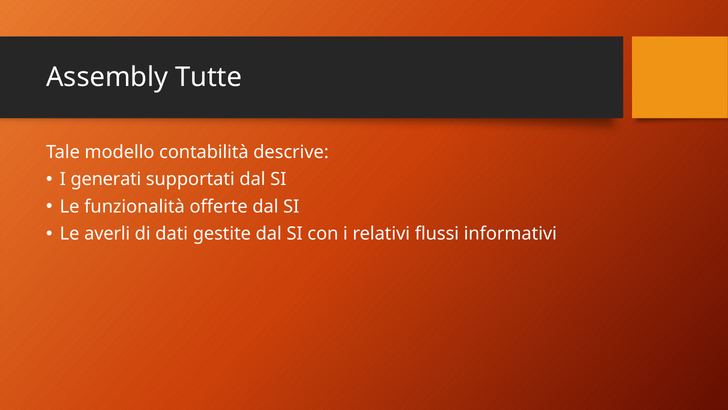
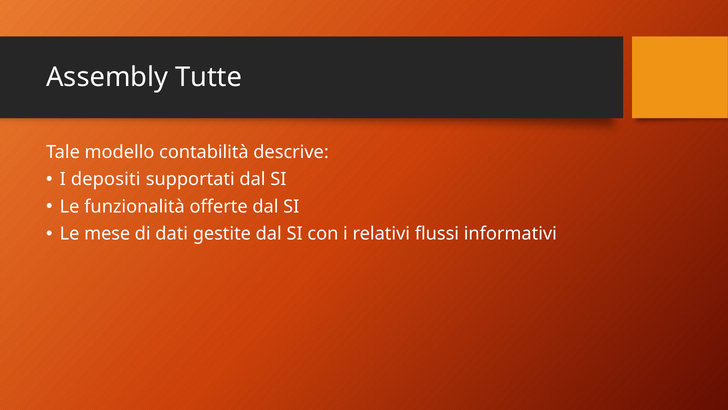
generati: generati -> depositi (106, 179)
averli: averli -> mese (107, 234)
